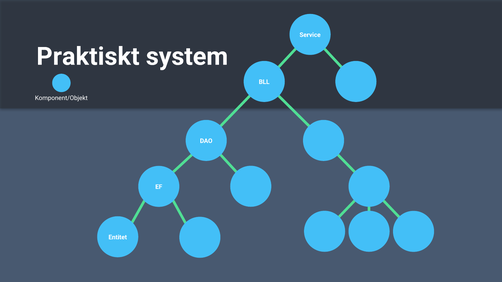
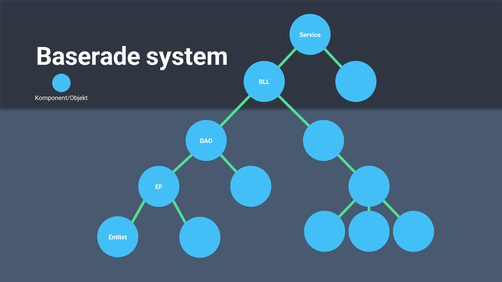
Praktiskt: Praktiskt -> Baserade (88, 57)
